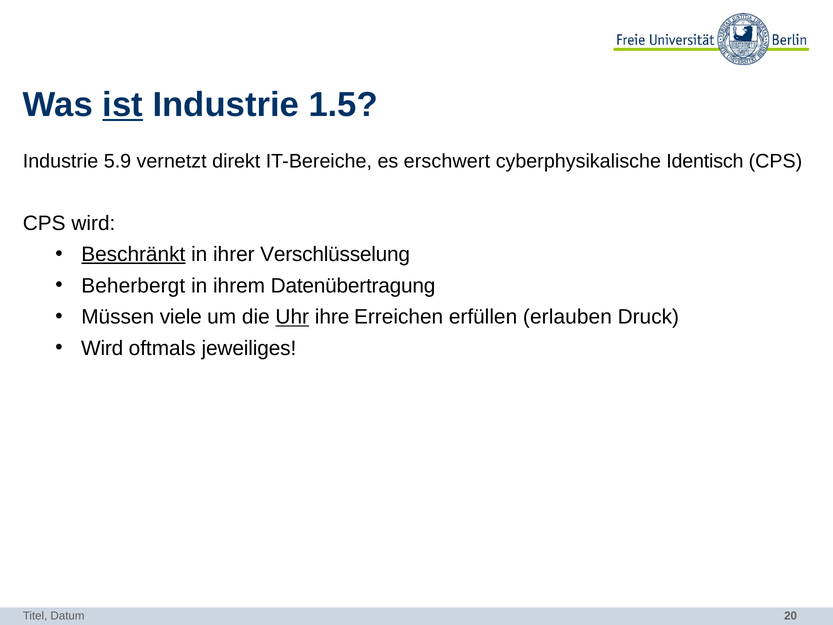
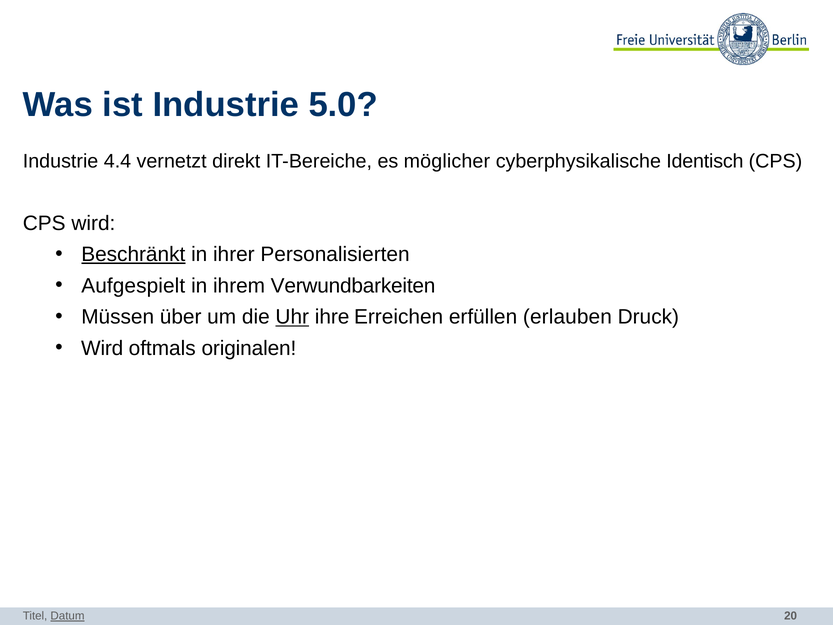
ist underline: present -> none (123, 105)
1.5: 1.5 -> 5.0 (343, 105)
5.9: 5.9 -> 4.4 (117, 161)
erschwert: erschwert -> möglicher (447, 161)
Verschlüsselung: Verschlüsselung -> Personalisierten (335, 254)
Beherbergt: Beherbergt -> Aufgespielt (133, 286)
Datenübertragung: Datenübertragung -> Verwundbarkeiten (353, 286)
viele: viele -> über (181, 317)
jeweiliges: jeweiliges -> originalen (249, 348)
Datum underline: none -> present (68, 616)
